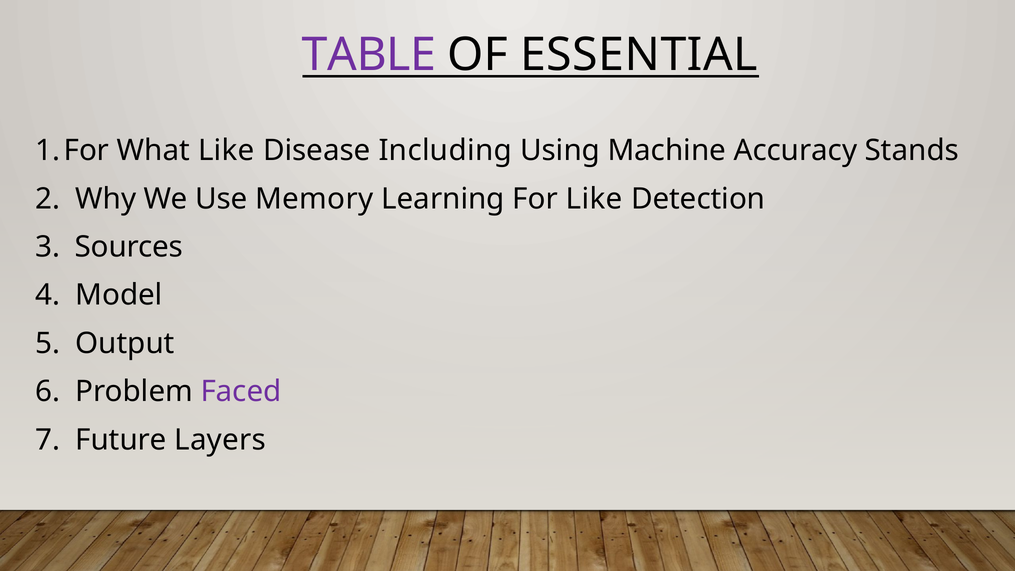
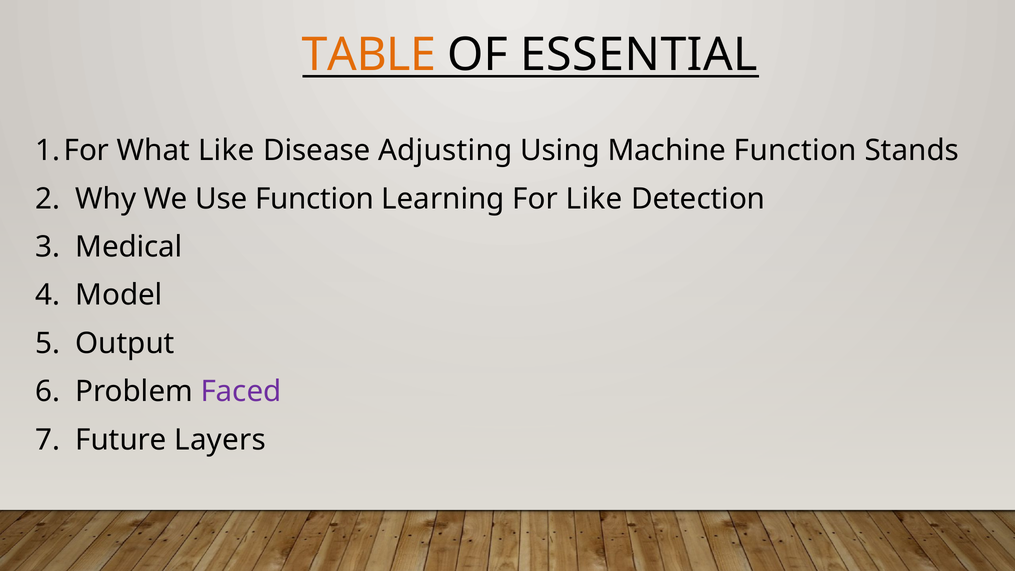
TABLE colour: purple -> orange (369, 55)
Including: Including -> Adjusting (445, 151)
Machine Accuracy: Accuracy -> Function (795, 151)
Use Memory: Memory -> Function (315, 199)
Sources: Sources -> Medical (129, 247)
